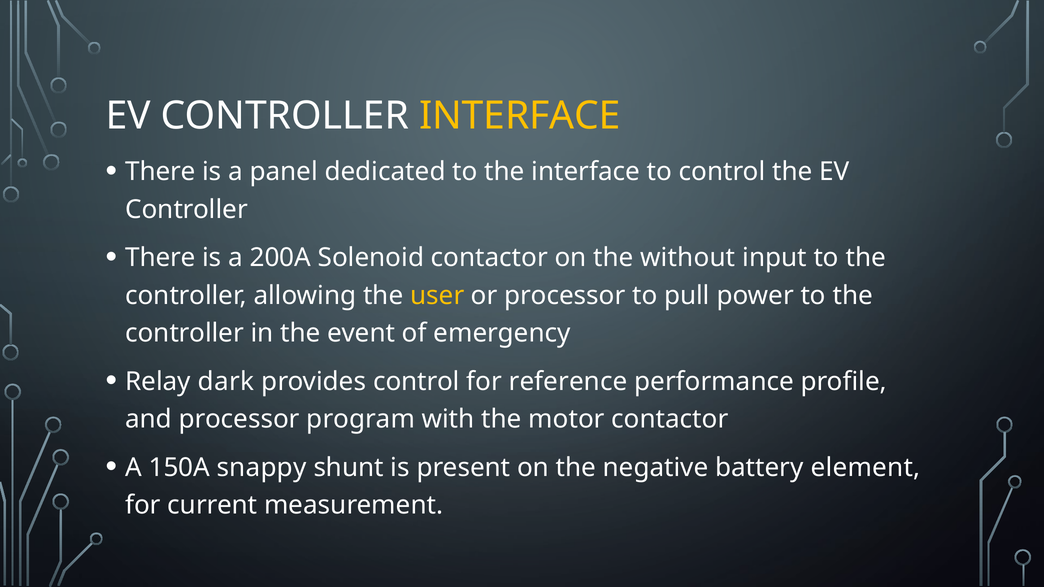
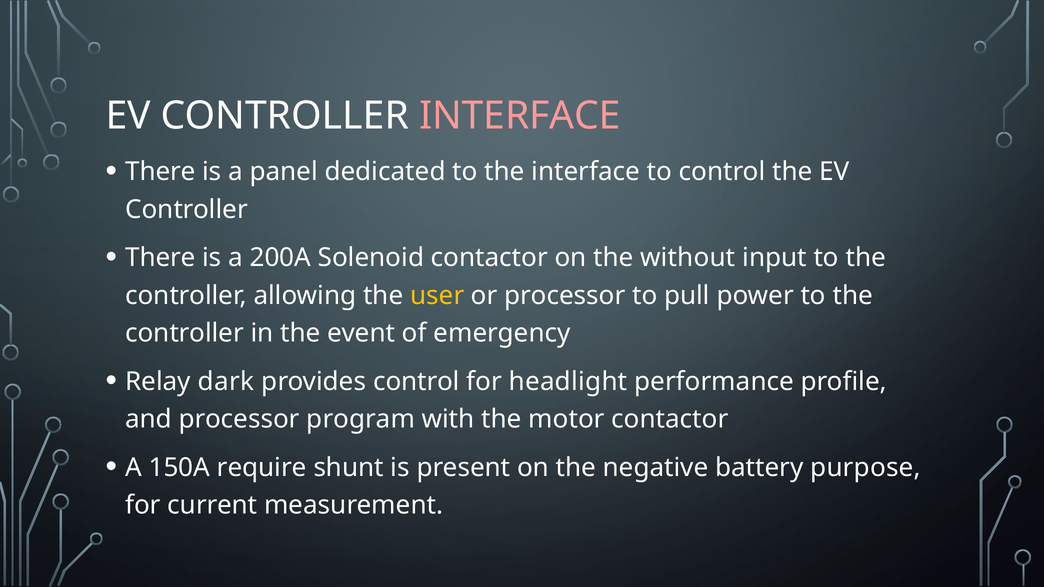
INTERFACE colour: yellow -> pink (520, 116)
reference: reference -> headlight (568, 382)
snappy: snappy -> require (262, 468)
element: element -> purpose (865, 468)
